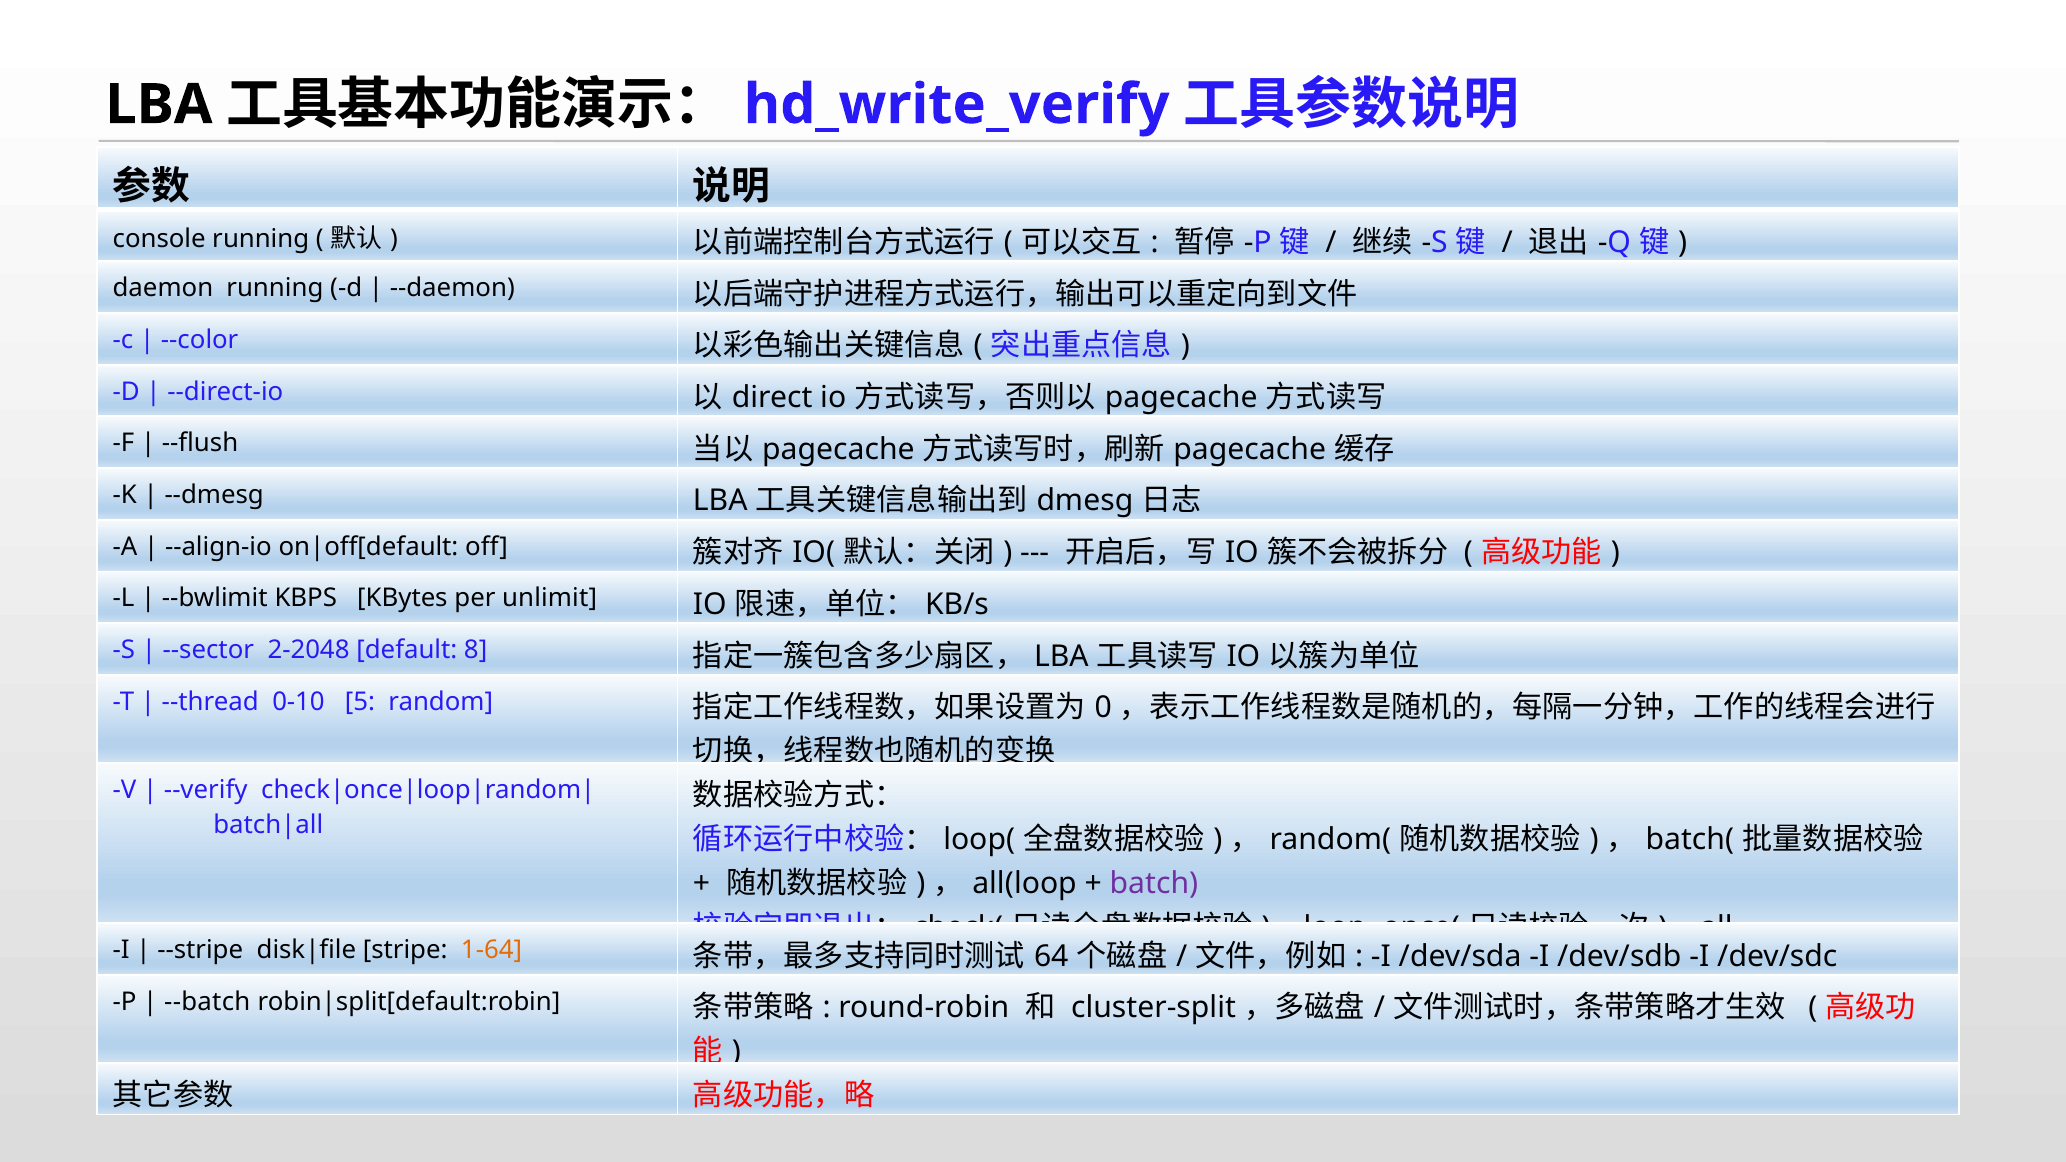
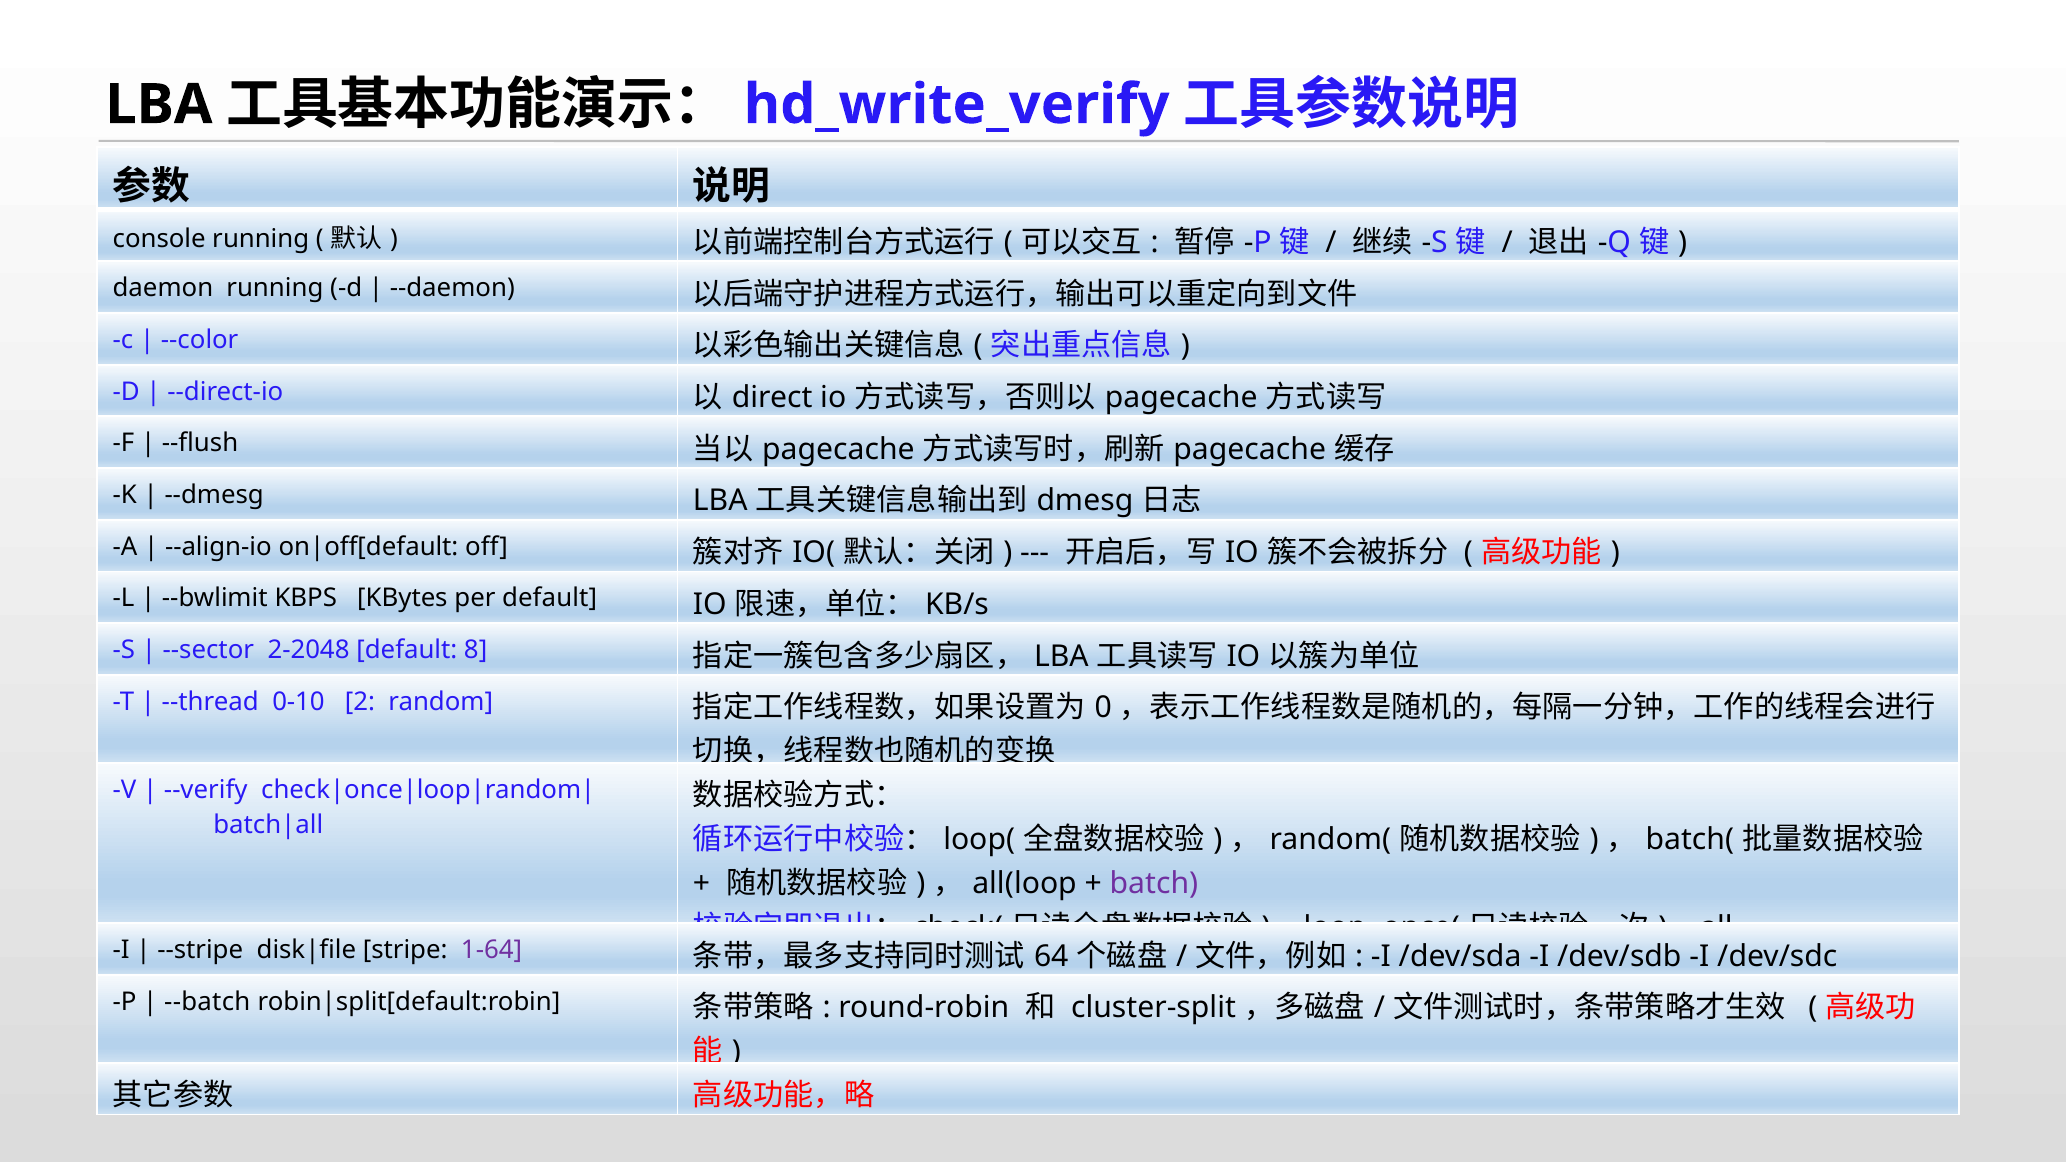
per unlimit: unlimit -> default (550, 598)
5: 5 -> 2 (360, 702)
1-64 colour: orange -> purple (492, 950)
